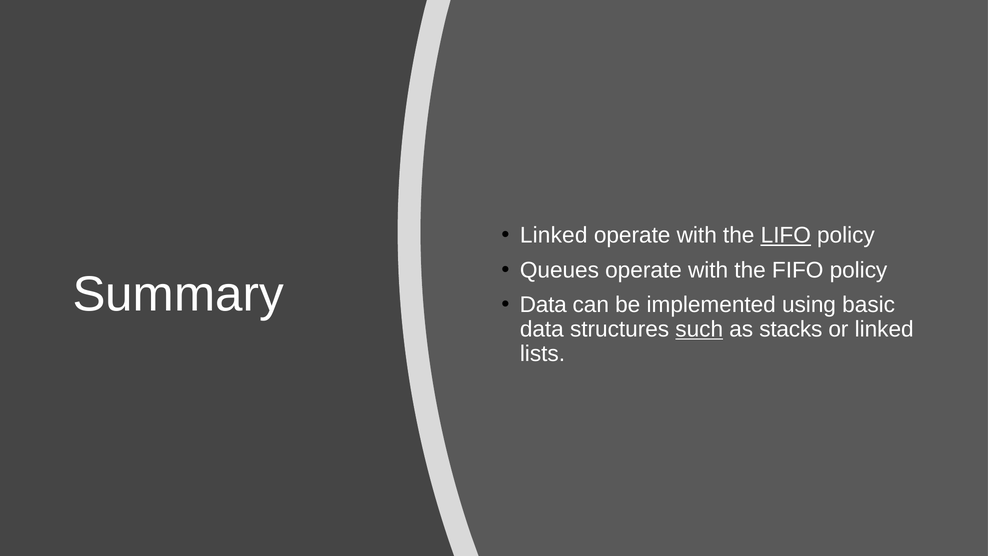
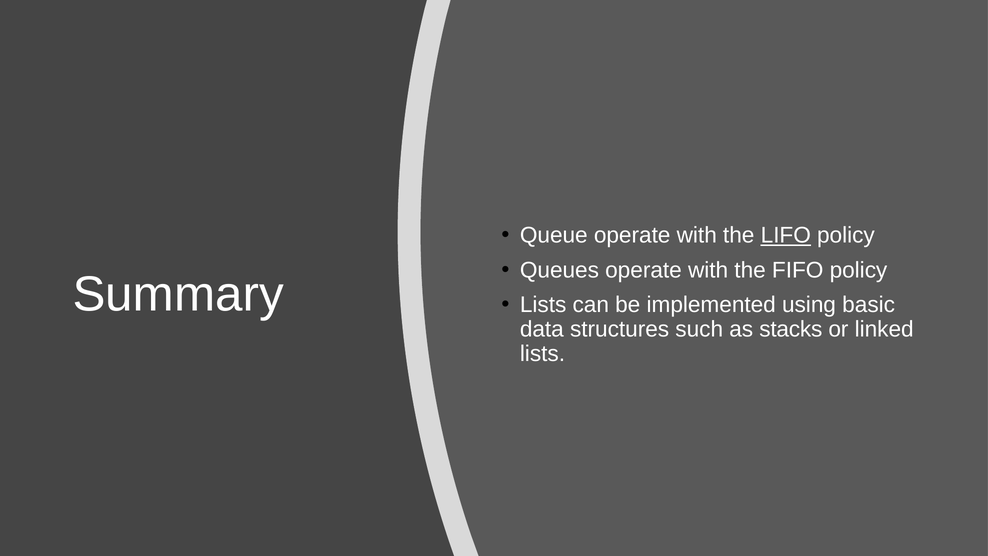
Linked: Linked -> Queue (554, 235)
Data: Data -> Lists (543, 305)
such underline: present -> none (699, 329)
